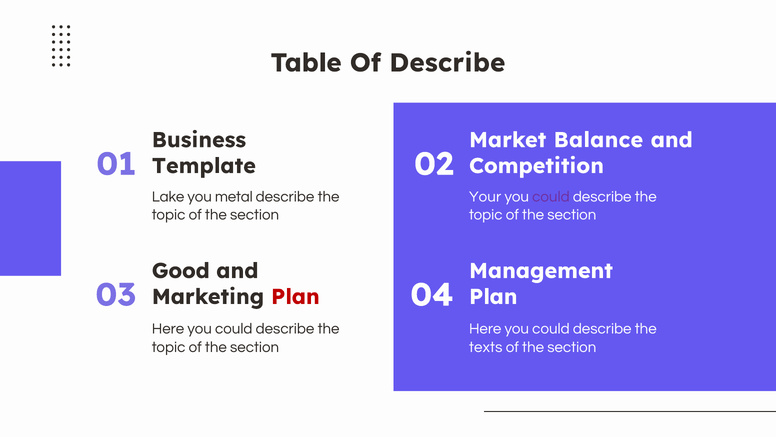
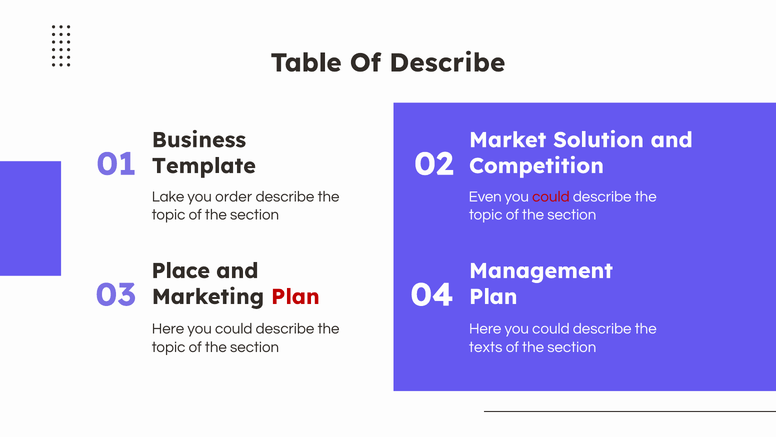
Balance: Balance -> Solution (599, 140)
metal: metal -> order (234, 197)
Your: Your -> Even (485, 197)
could colour: purple -> red (551, 197)
Good: Good -> Place (181, 271)
